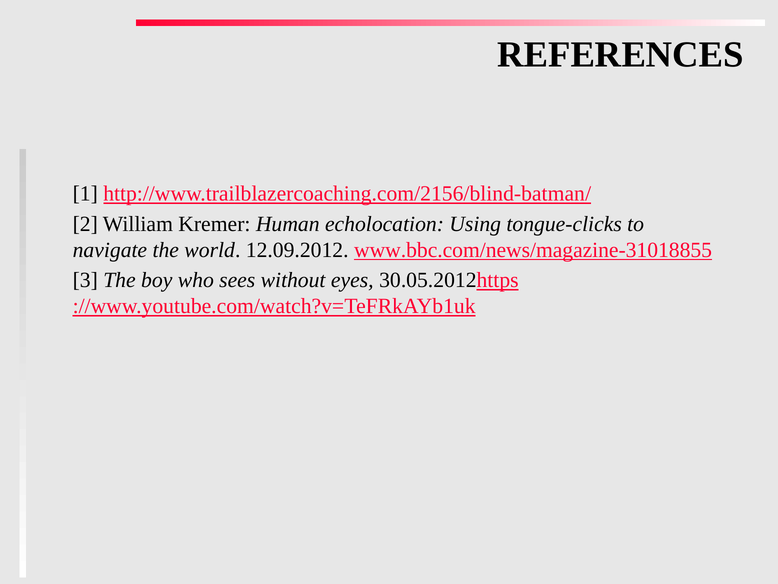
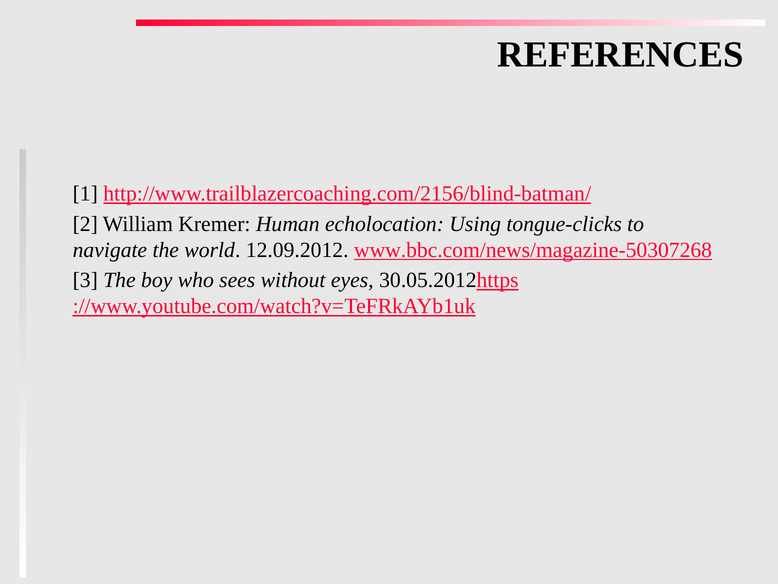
www.bbc.com/news/magazine-31018855: www.bbc.com/news/magazine-31018855 -> www.bbc.com/news/magazine-50307268 (533, 250)
